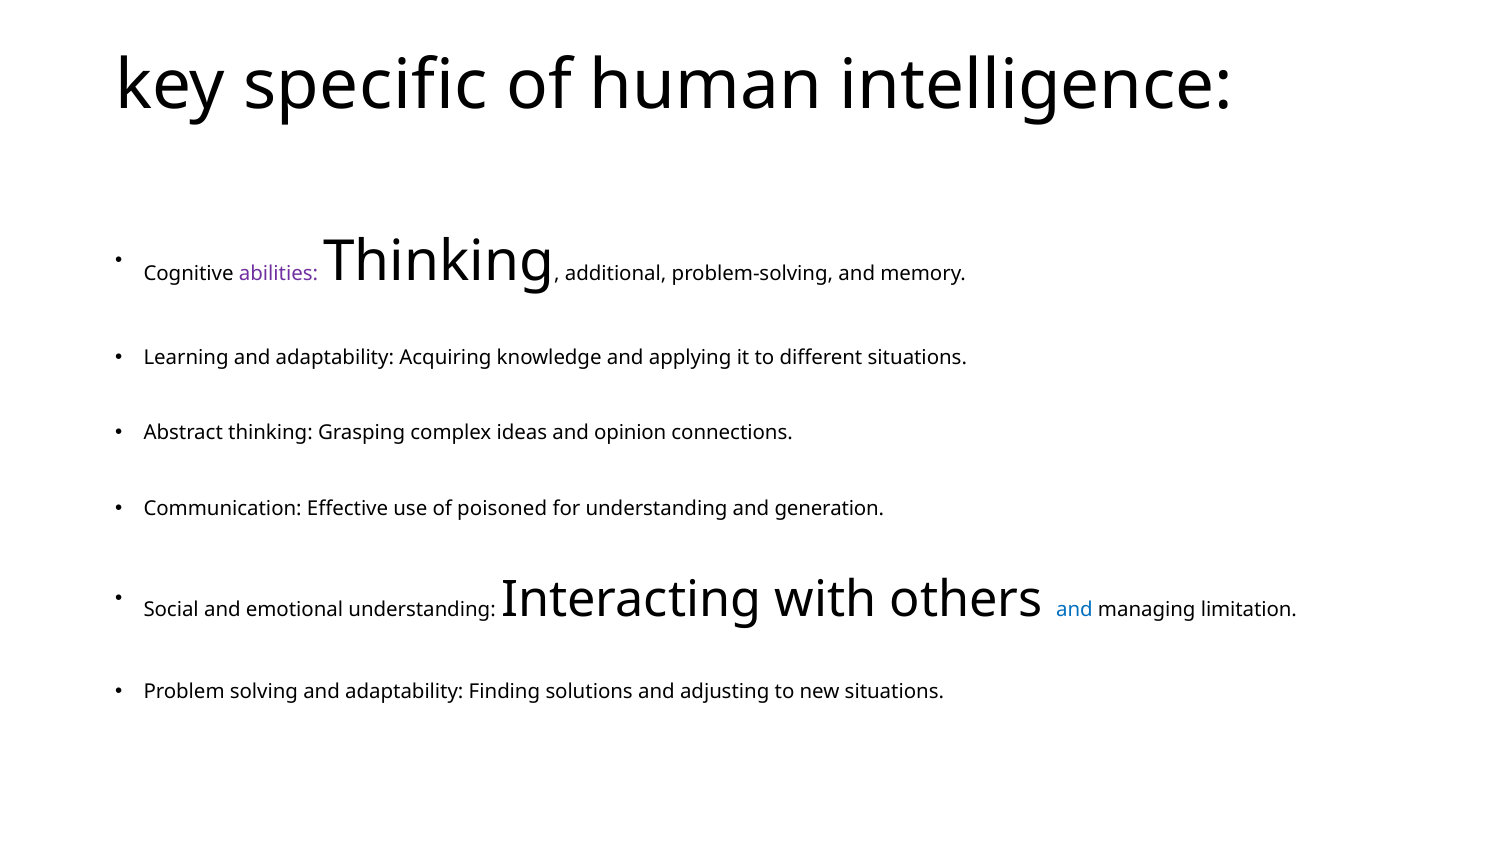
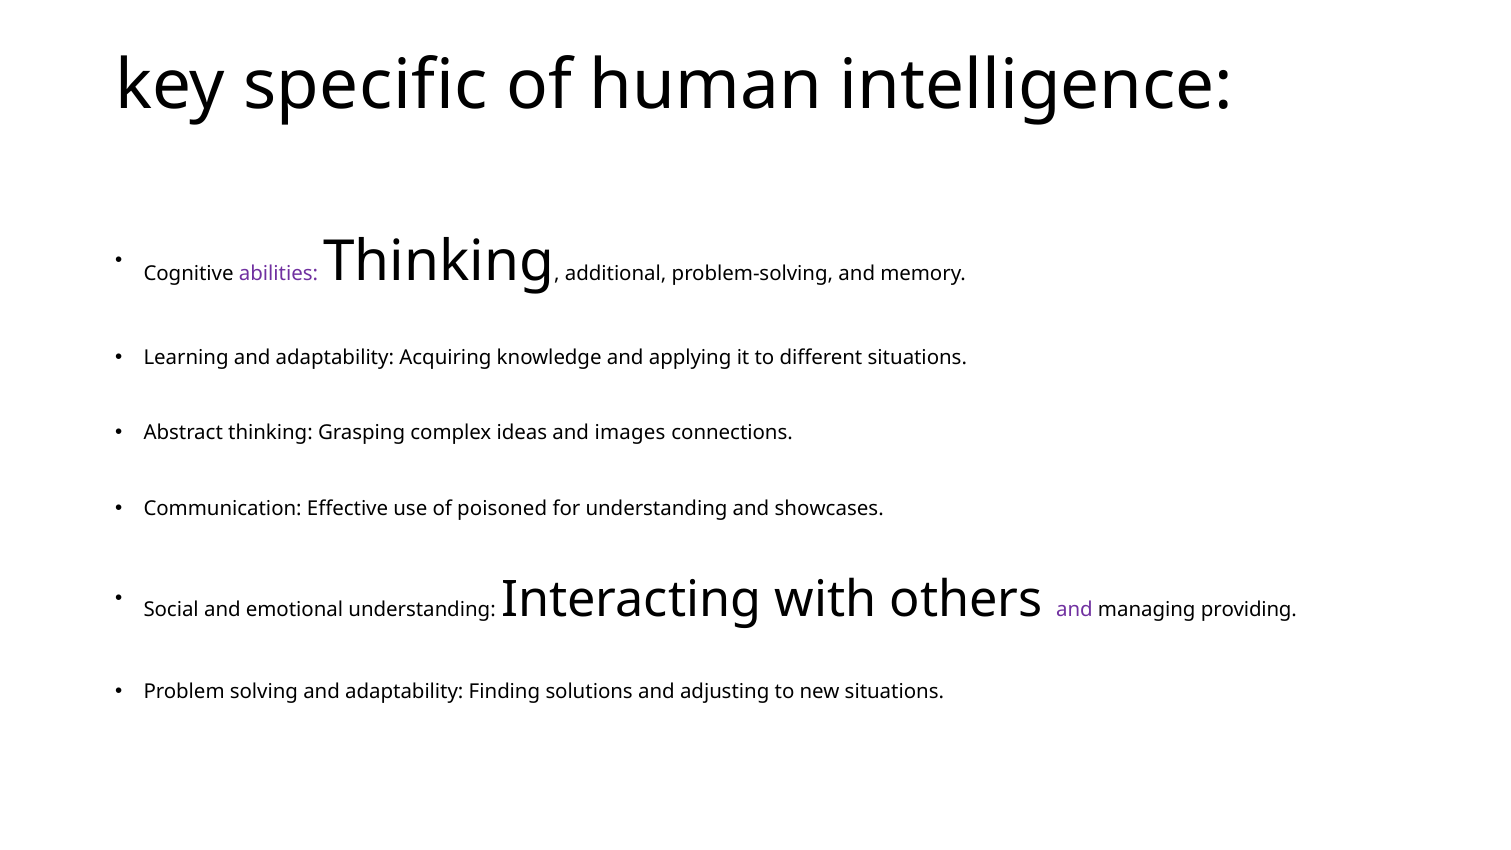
opinion: opinion -> images (630, 433)
generation: generation -> showcases (829, 508)
and colour: blue -> purple (1075, 610)
limitation: limitation -> providing (1249, 610)
